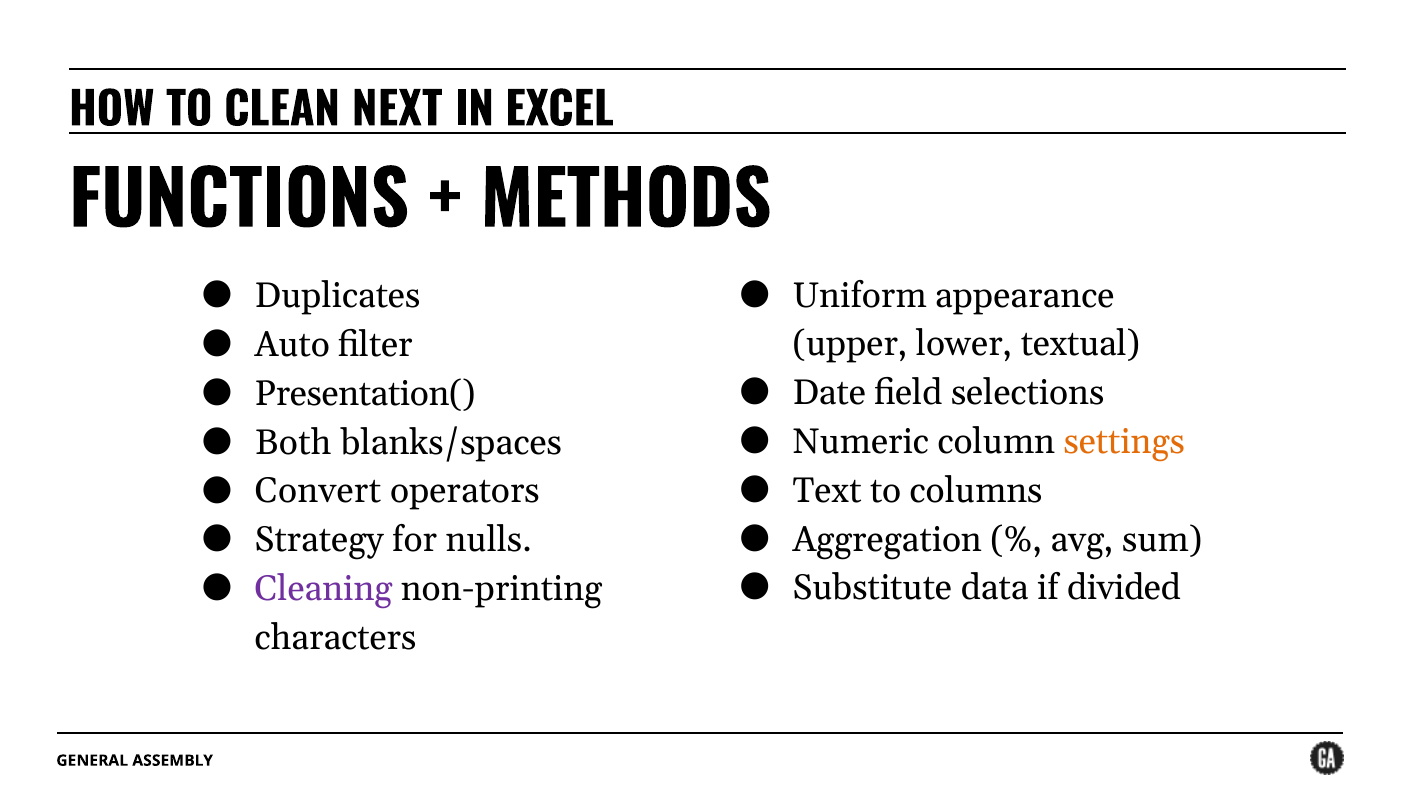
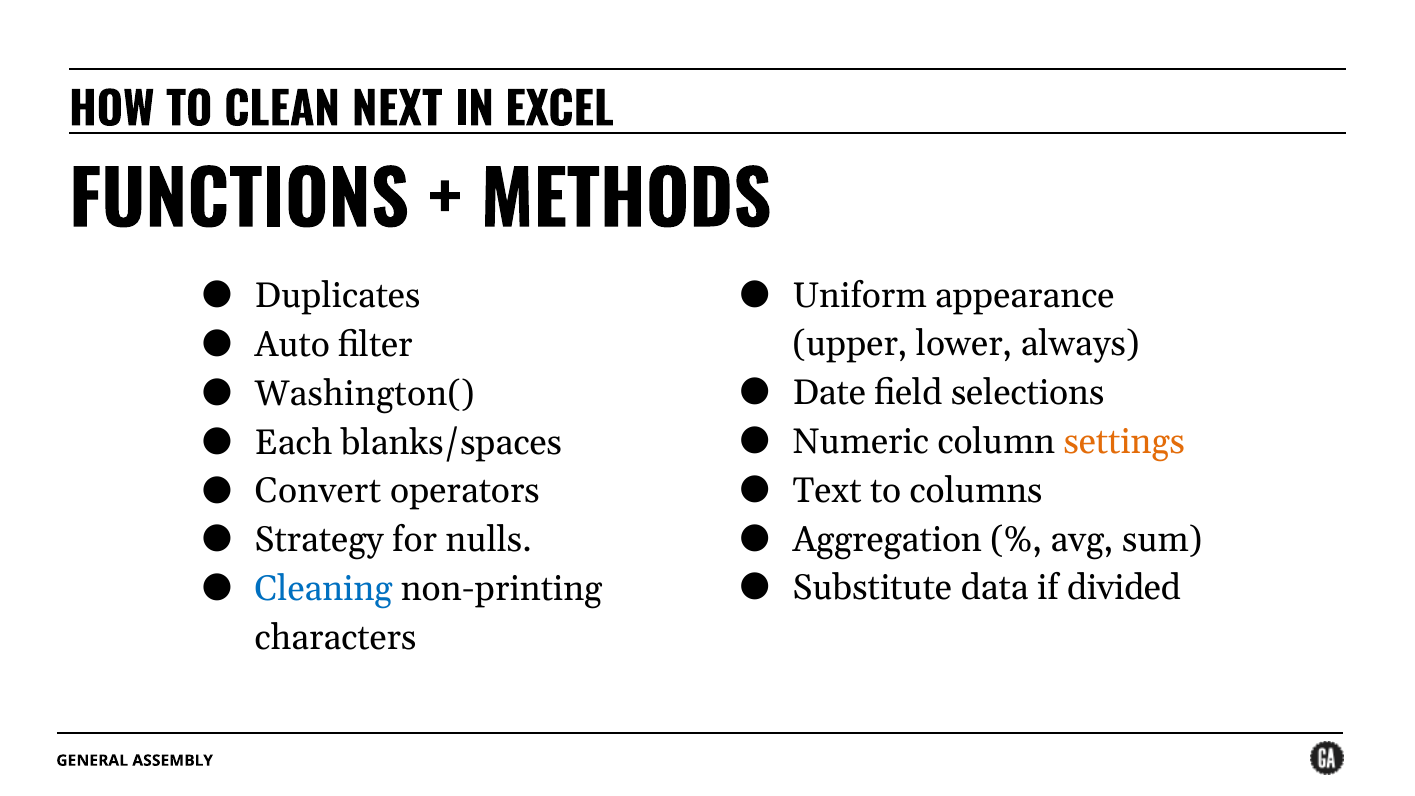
textual: textual -> always (1080, 344)
Presentation(: Presentation( -> Washington( (365, 394)
Both: Both -> Each (294, 442)
Cleaning colour: purple -> blue (324, 589)
